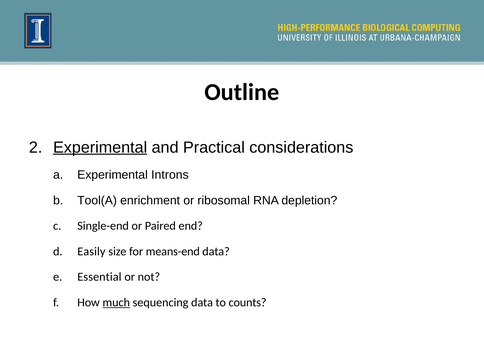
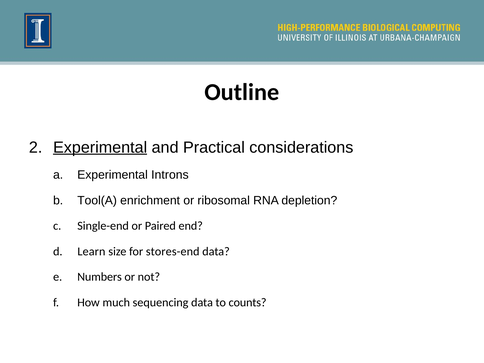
Easily: Easily -> Learn (91, 251)
means-end: means-end -> stores-end (173, 251)
Essential: Essential -> Numbers (100, 277)
much underline: present -> none (116, 302)
